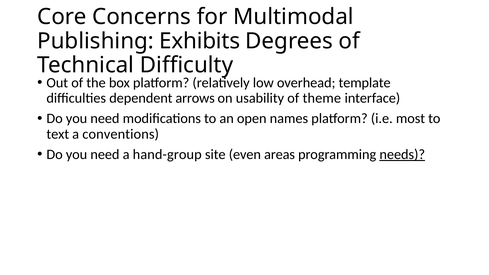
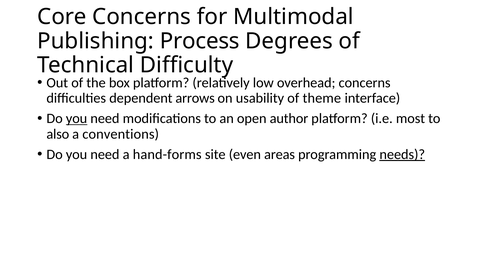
Exhibits: Exhibits -> Process (200, 41)
overhead template: template -> concerns (365, 83)
you underline: none -> present (77, 119)
names: names -> author (289, 119)
text: text -> also (58, 134)
hand-group: hand-group -> hand-forms (167, 154)
